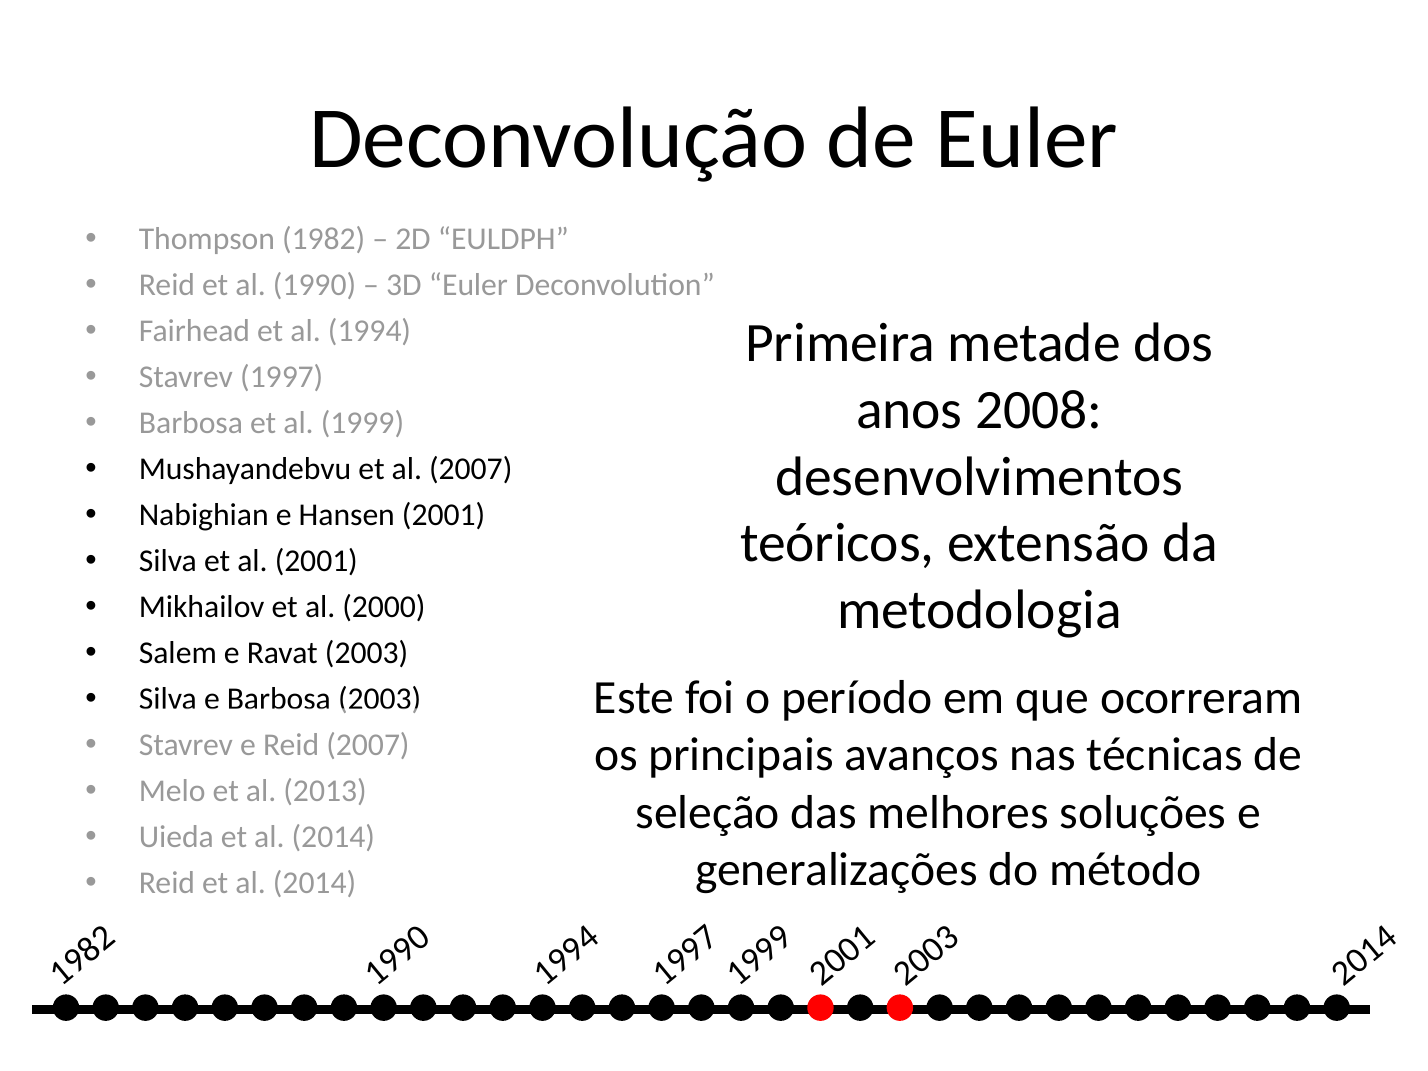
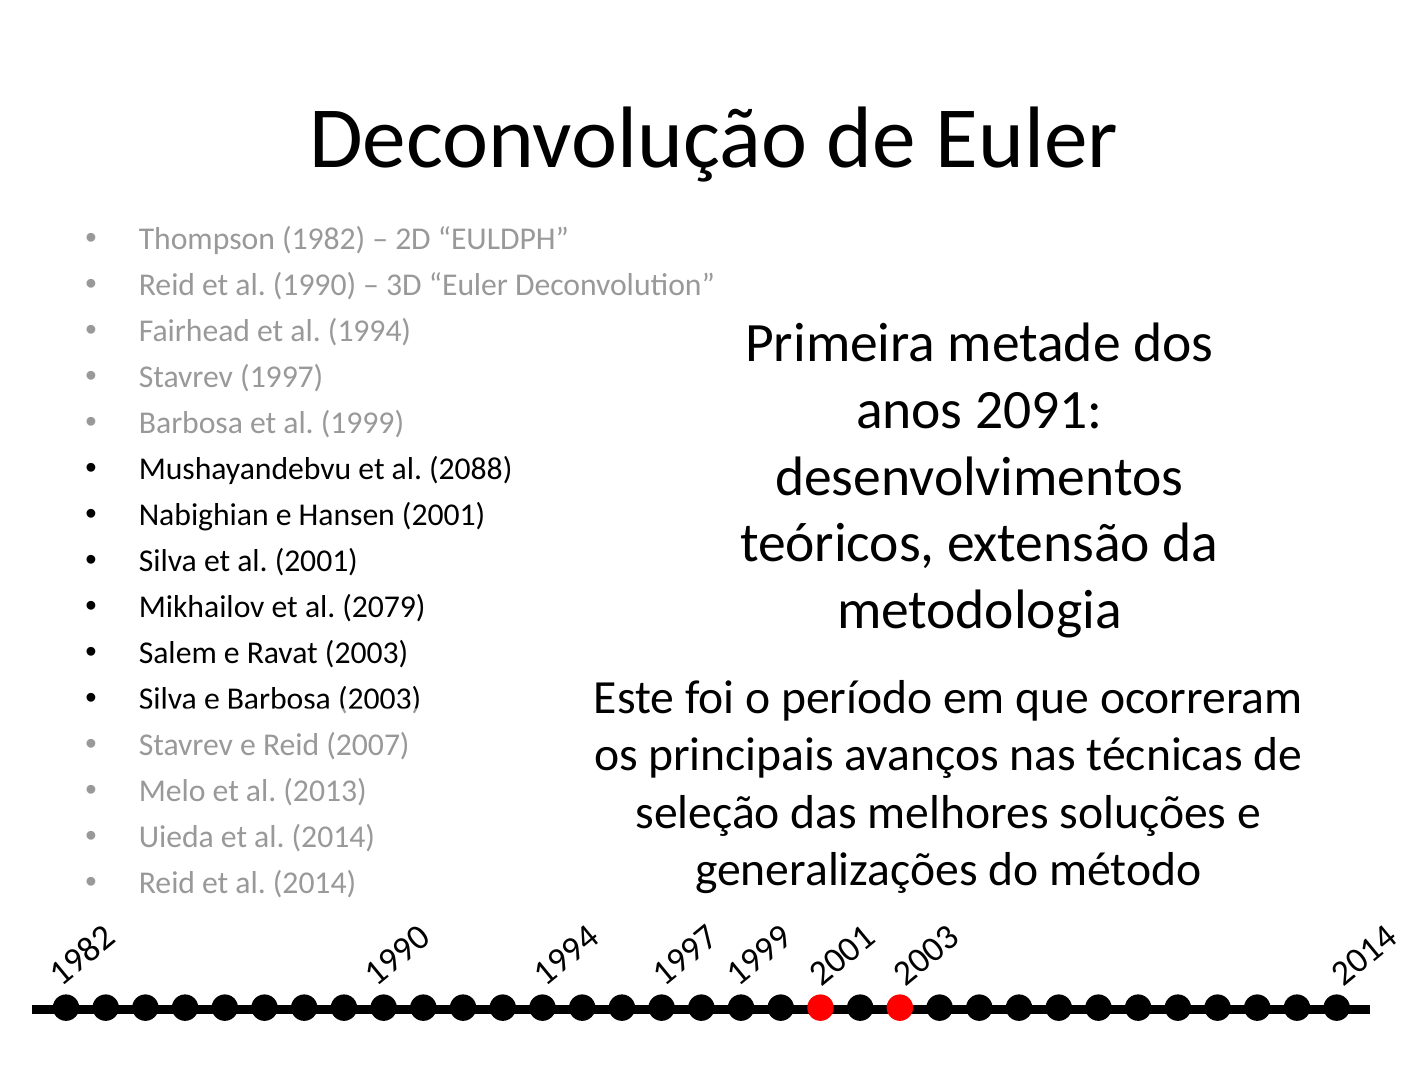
2008: 2008 -> 2091 (1039, 410)
al 2007: 2007 -> 2088 (471, 469)
2000: 2000 -> 2079 (384, 607)
